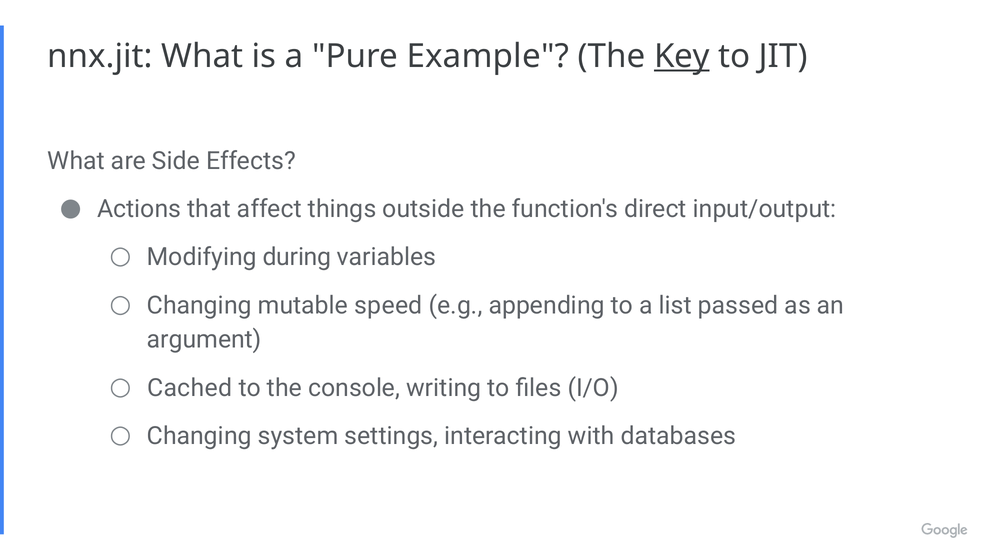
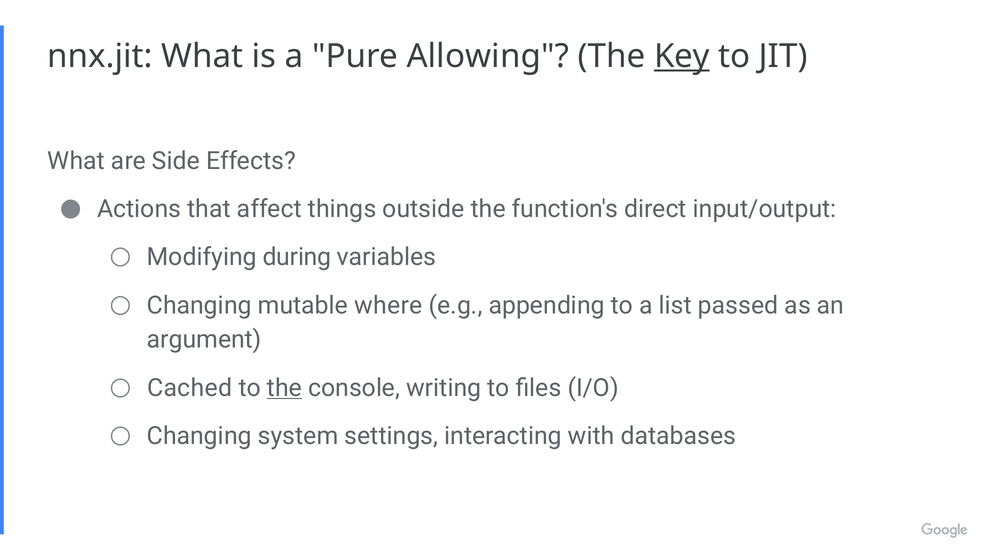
Example: Example -> Allowing (488, 56)
speed: speed -> where (388, 305)
the underline: none -> present (284, 388)
